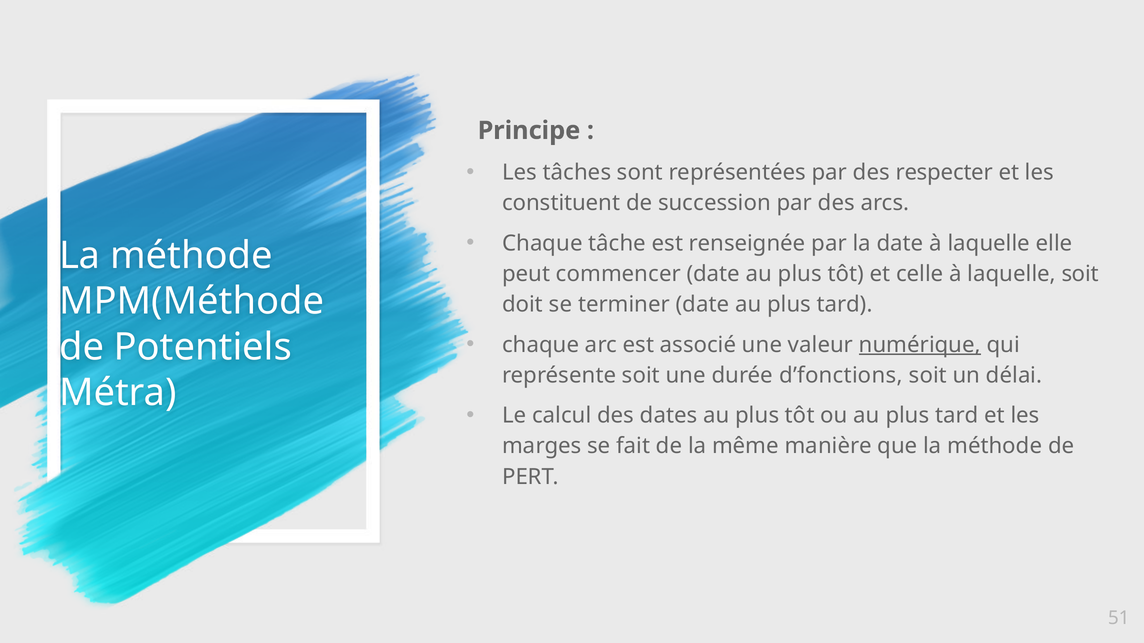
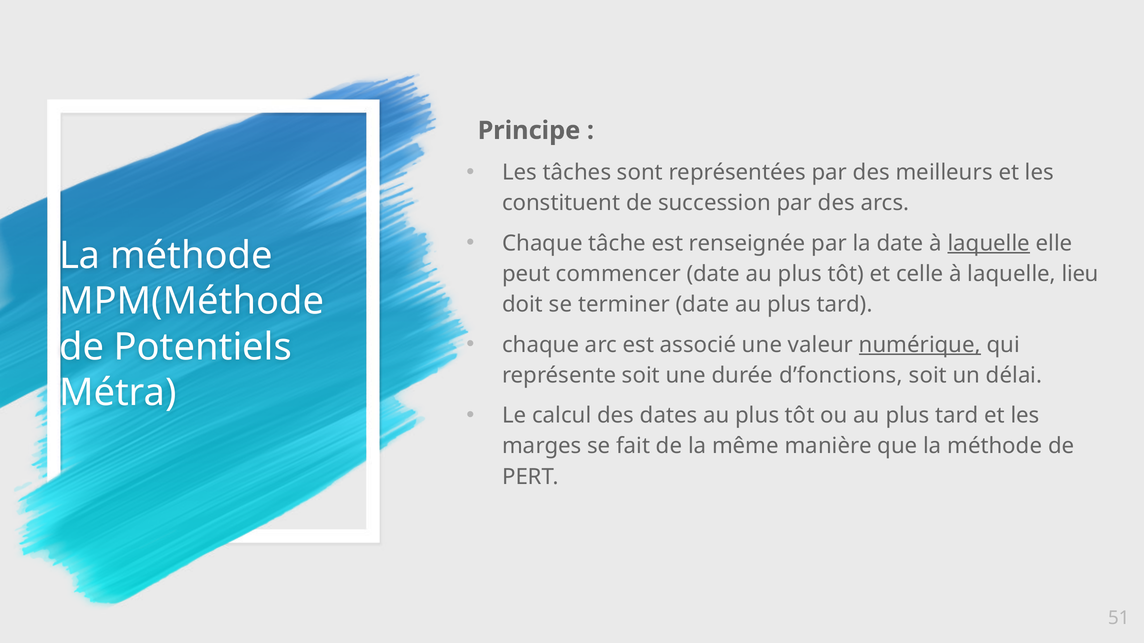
respecter: respecter -> meilleurs (944, 172)
laquelle underline: none -> present (989, 243)
laquelle soit: soit -> lieu (1080, 274)
